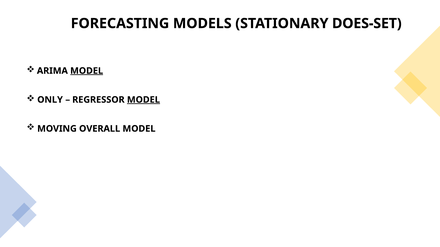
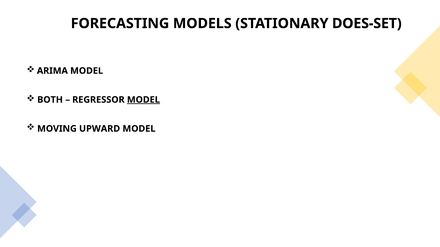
MODEL underline: present -> none (87, 71)
ONLY: ONLY -> BOTH (50, 100)
OVERALL: OVERALL -> UPWARD (100, 129)
